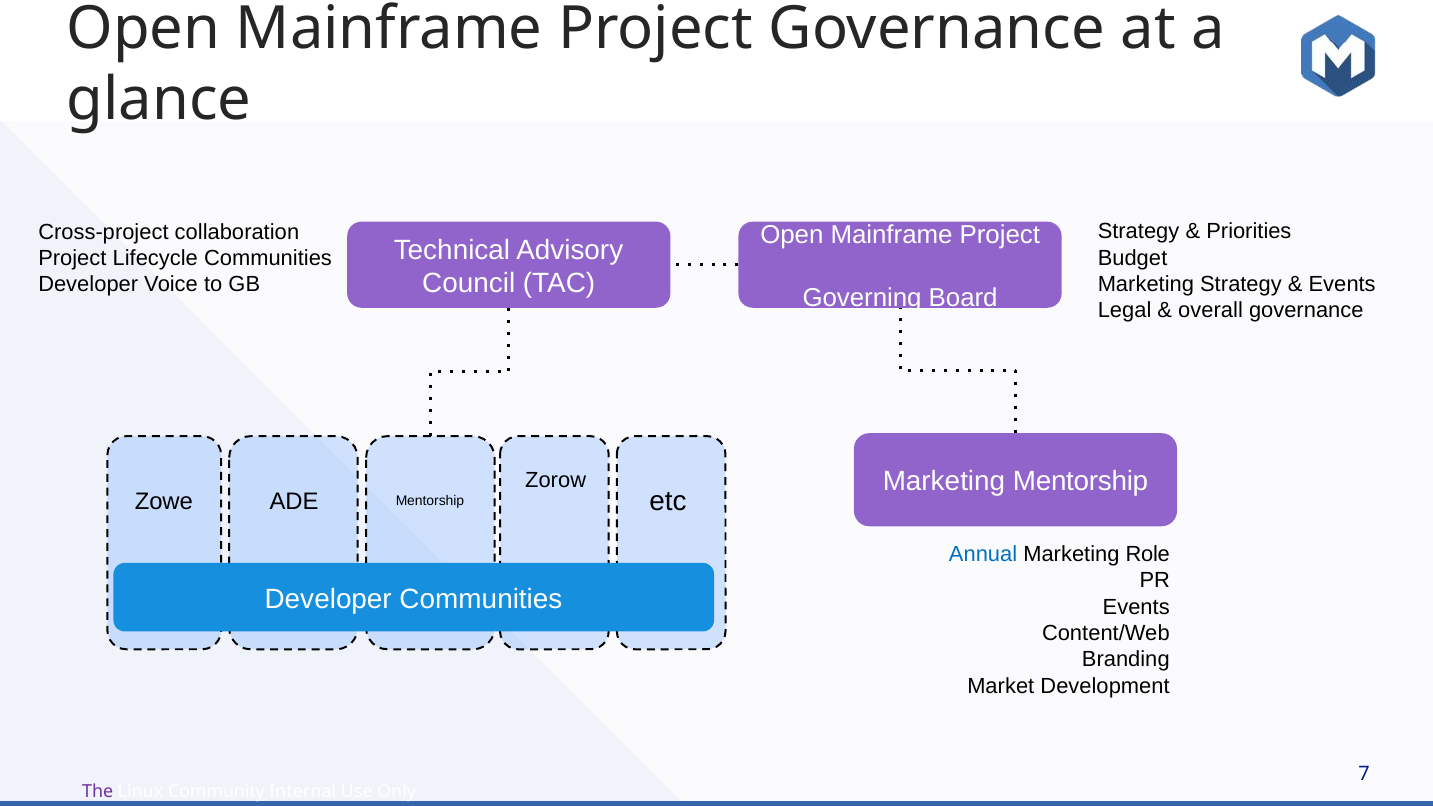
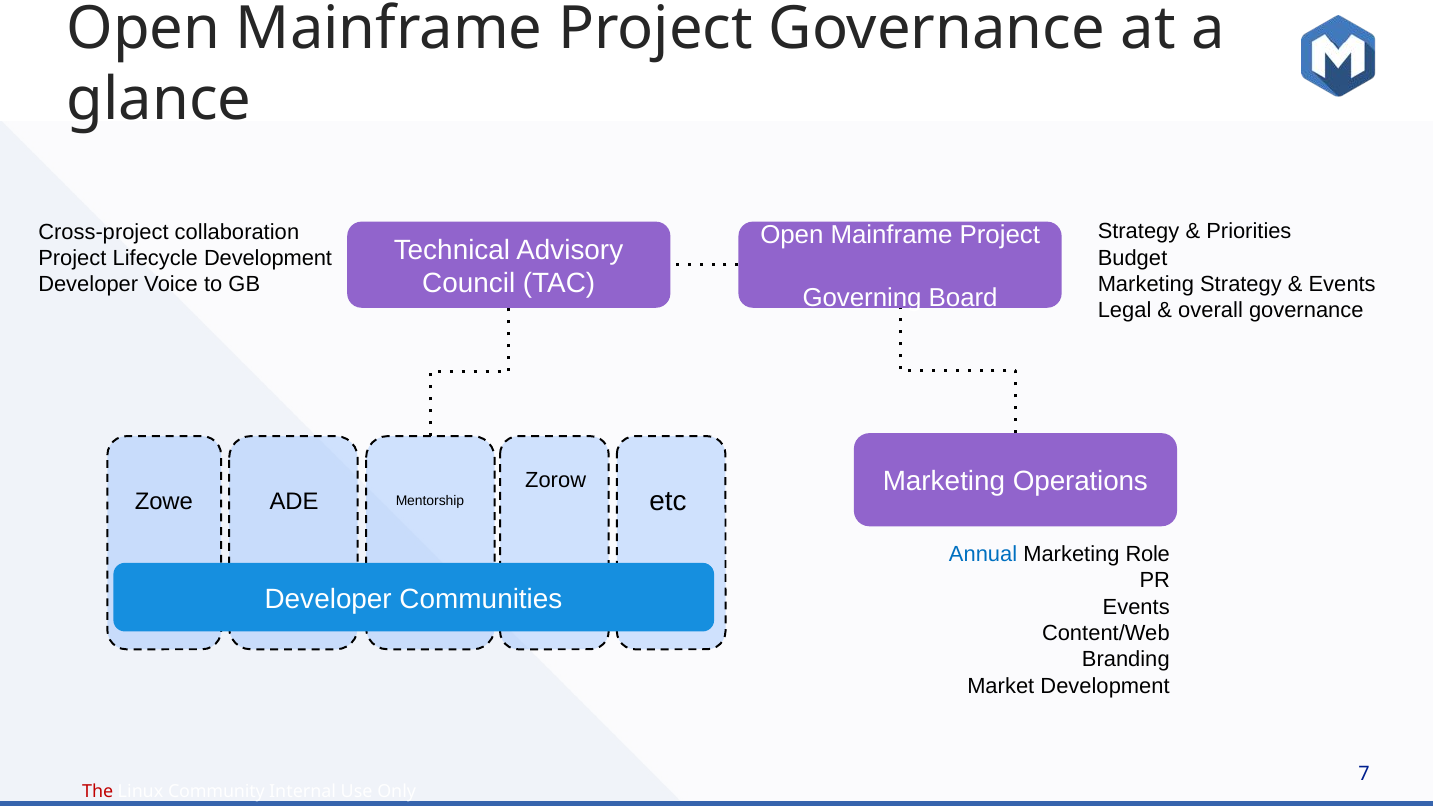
Lifecycle Communities: Communities -> Development (268, 258)
Marketing Mentorship: Mentorship -> Operations (1080, 482)
The colour: purple -> red (98, 791)
